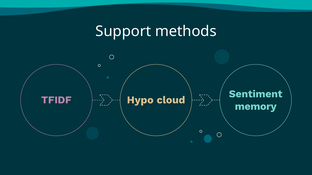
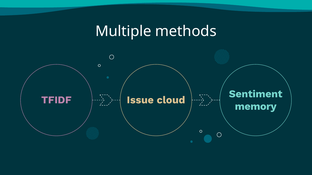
Support: Support -> Multiple (123, 31)
Hypo: Hypo -> Issue (140, 100)
